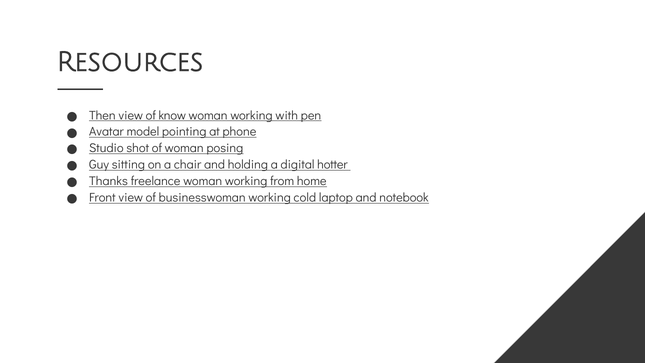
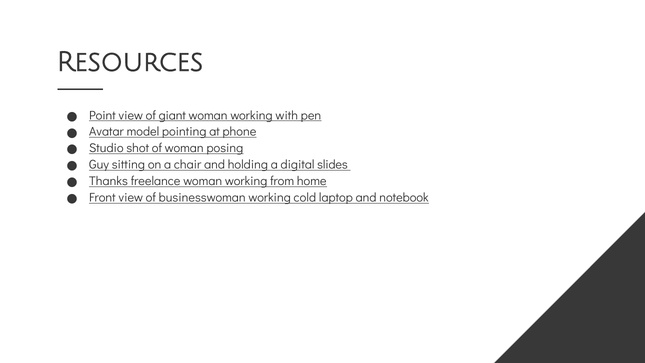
Then: Then -> Point (102, 115)
know: know -> giant (172, 115)
hotter: hotter -> slides (332, 165)
